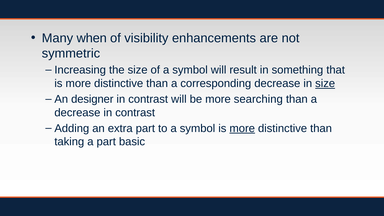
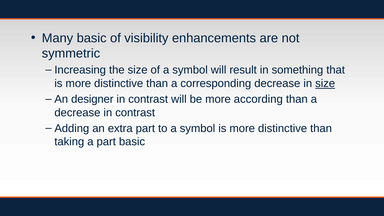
Many when: when -> basic (92, 38)
searching: searching -> according (258, 99)
more underline: present -> none (242, 128)
